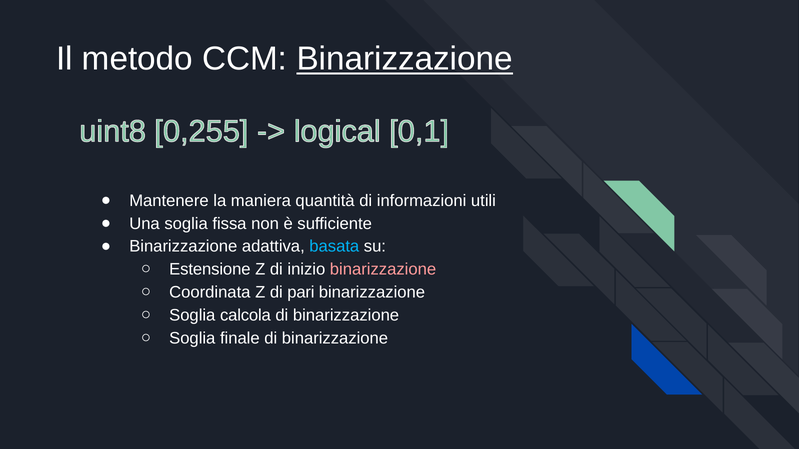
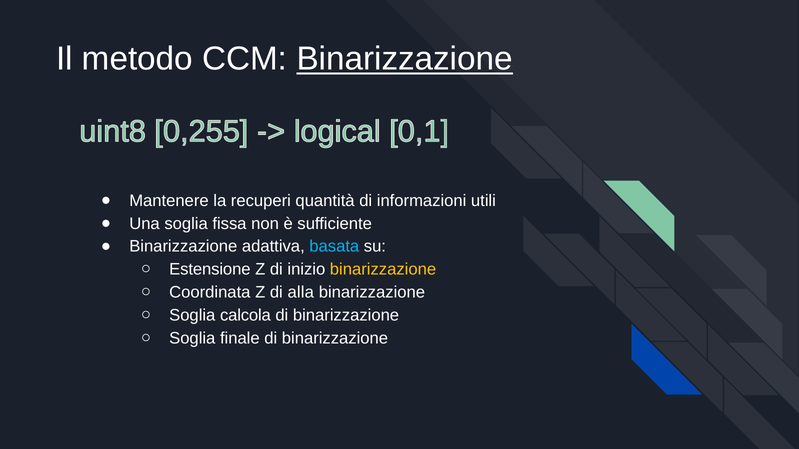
maniera: maniera -> recuperi (261, 201)
binarizzazione colour: pink -> yellow (383, 270)
pari: pari -> alla (301, 293)
